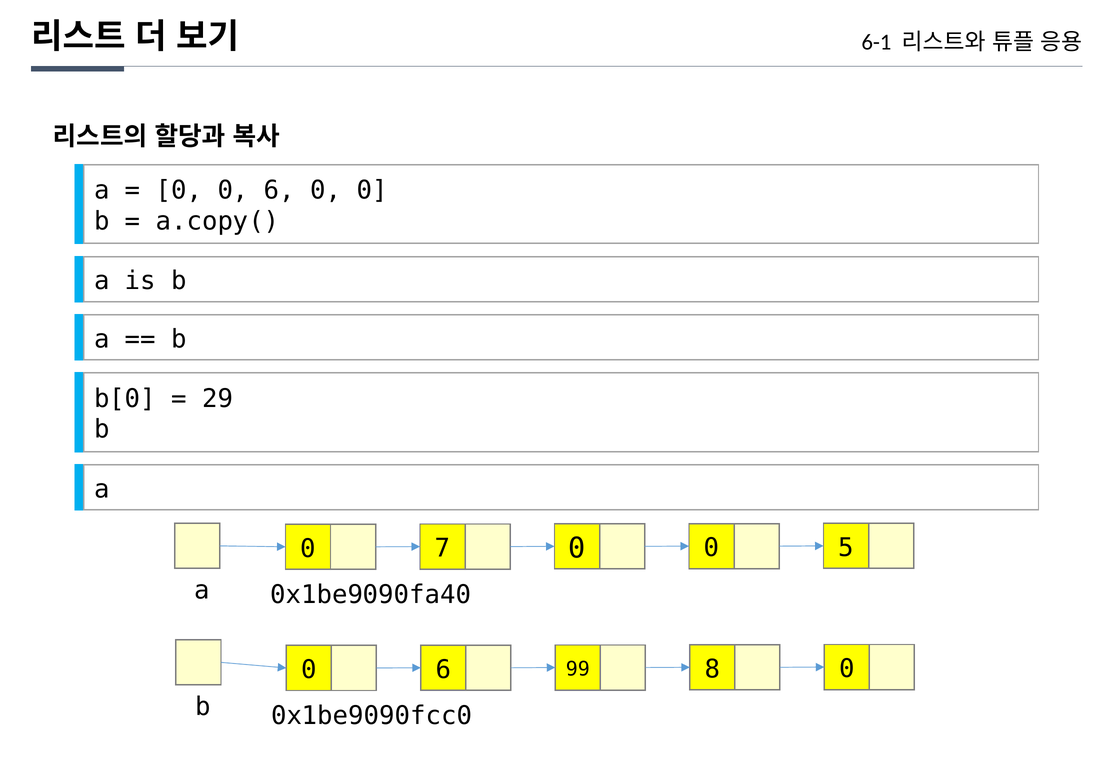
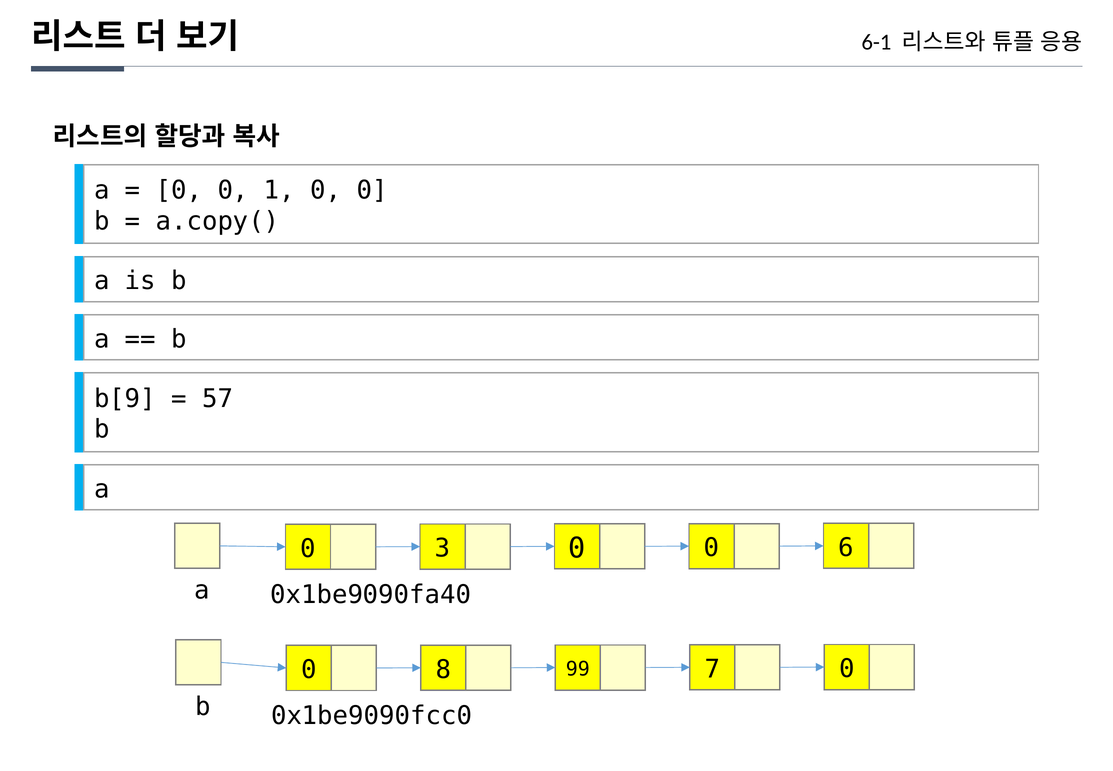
0 0 6: 6 -> 1 (279, 190)
b[0: b[0 -> b[9 (125, 398)
29: 29 -> 57 (218, 398)
7: 7 -> 3 (443, 548)
5: 5 -> 6 (846, 547)
6: 6 -> 8 (443, 669)
8: 8 -> 7 (712, 669)
